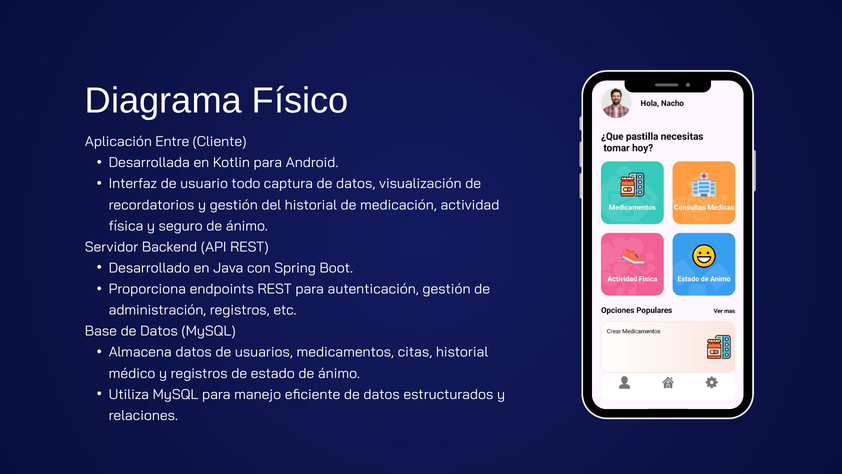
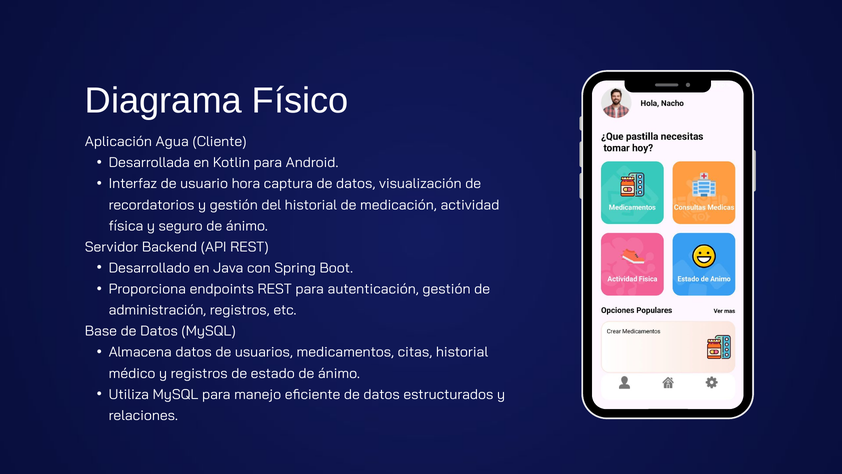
Entre: Entre -> Agua (172, 142)
todo: todo -> hora (246, 184)
